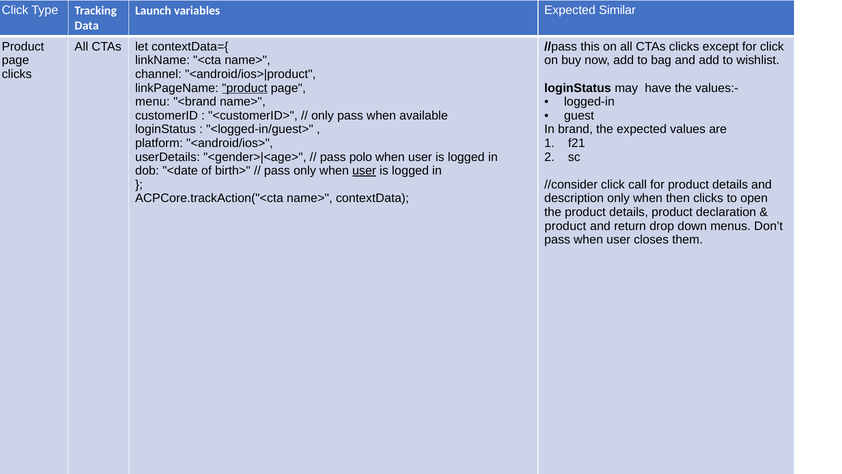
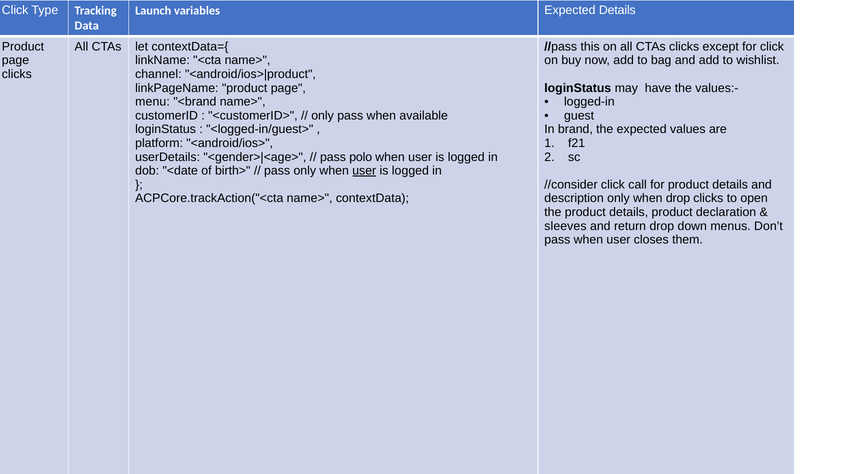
Expected Similar: Similar -> Details (617, 10)
product underline: present -> none (245, 88)
when then: then -> drop (678, 198)
product: product -> sleeves (565, 226)
